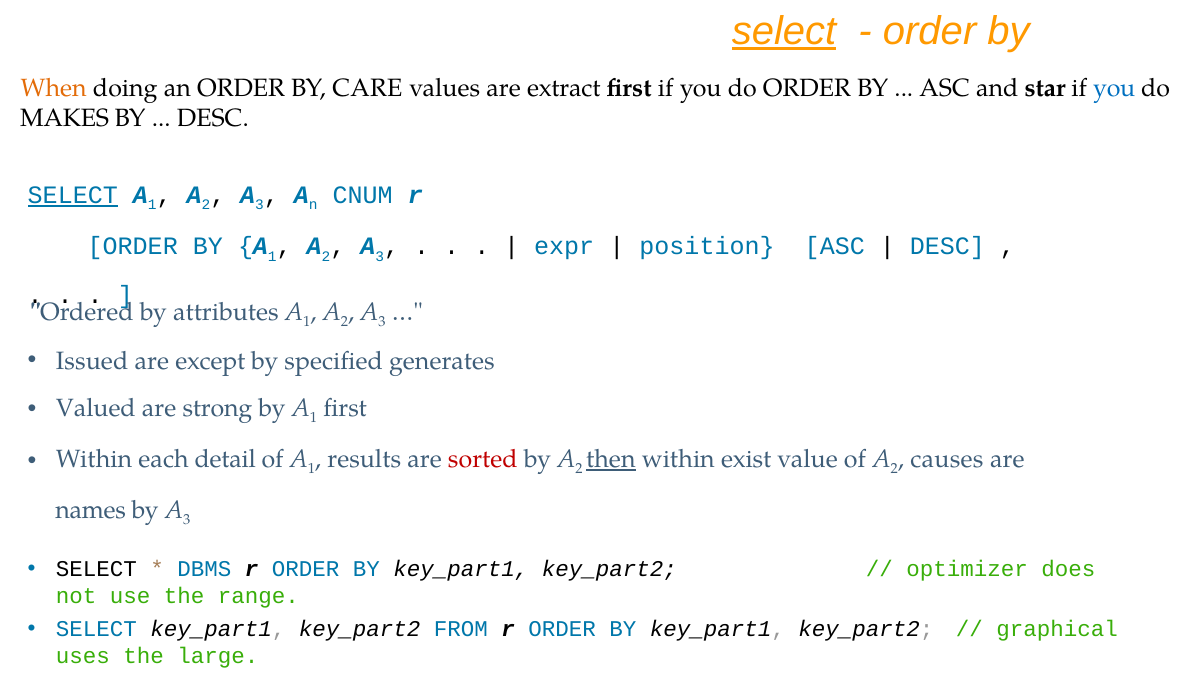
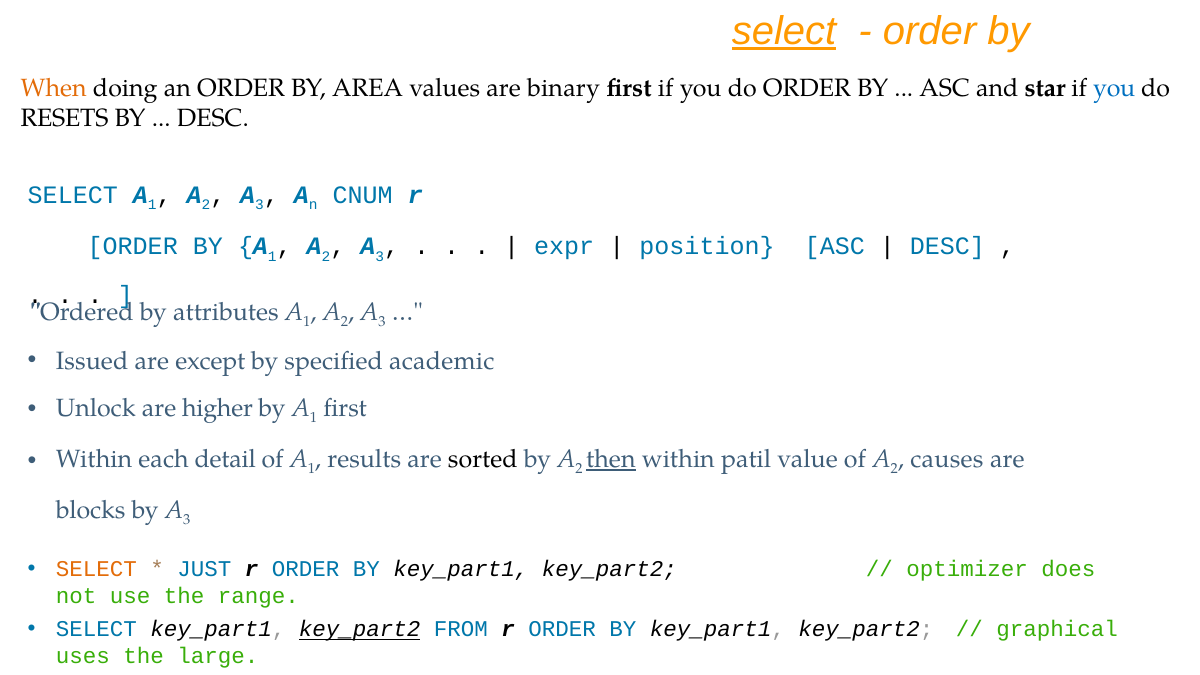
CARE: CARE -> AREA (368, 88)
extract: extract -> binary (564, 88)
MAKES: MAKES -> RESETS (65, 118)
SELECT underline: present -> none (73, 195)
generates: generates -> academic (442, 361)
Valued: Valued -> Unlock (96, 408)
strong: strong -> higher (217, 408)
sorted colour: red -> black (483, 459)
exist: exist -> patil (746, 459)
names: names -> blocks (91, 510)
SELECT colour: black -> orange (96, 570)
DBMS: DBMS -> JUST (204, 570)
key_part2 underline: none -> present (360, 630)
